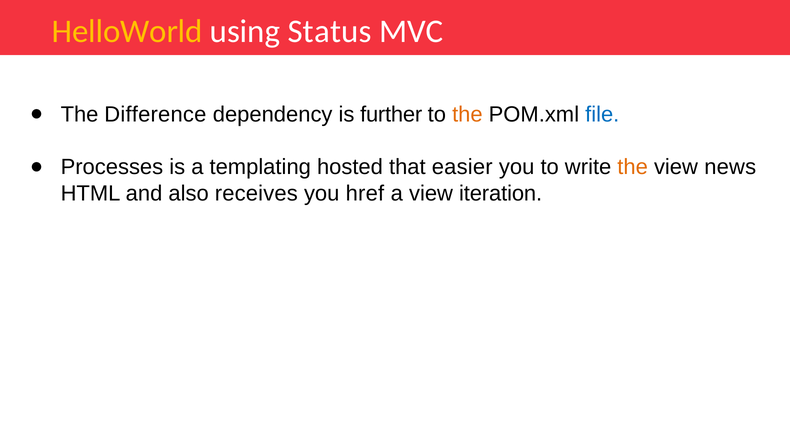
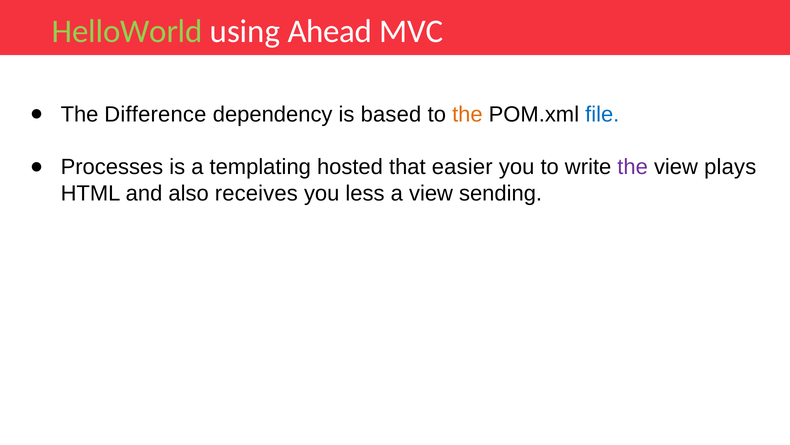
HelloWorld colour: yellow -> light green (127, 31)
Status: Status -> Ahead (330, 31)
further: further -> based (391, 114)
the colour: orange -> purple (633, 167)
news: news -> plays (730, 167)
href: href -> less (365, 193)
iteration: iteration -> sending (501, 193)
